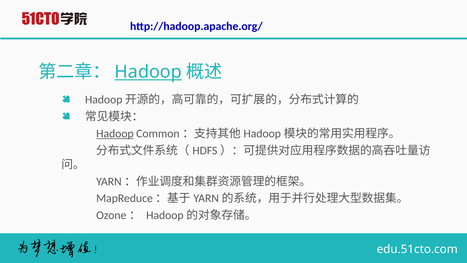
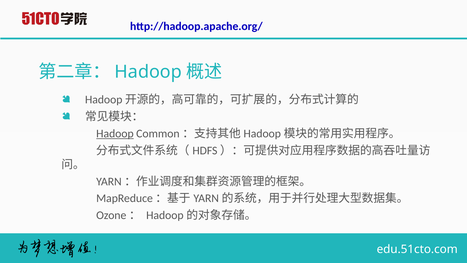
Hadoop underline: present -> none (148, 72)
